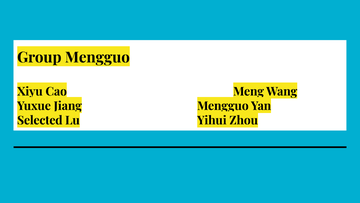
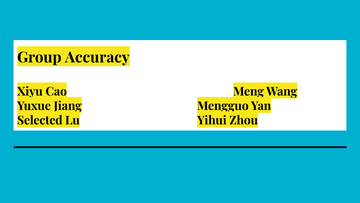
Group Mengguo: Mengguo -> Accuracy (97, 57)
